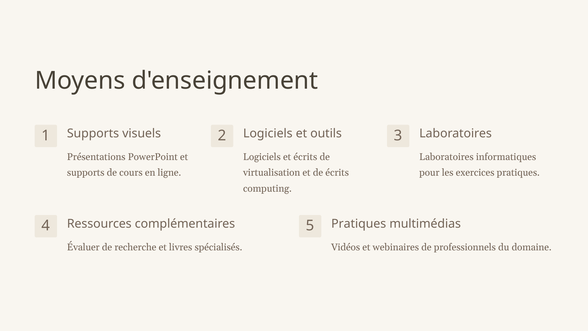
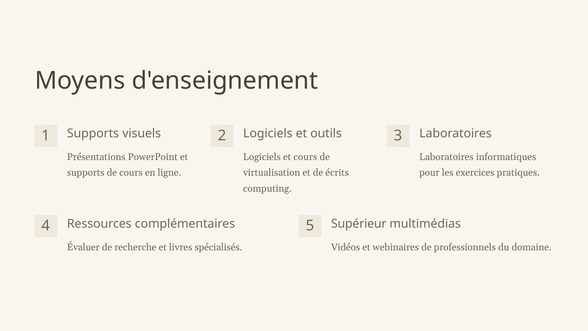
et écrits: écrits -> cours (305, 157)
5 Pratiques: Pratiques -> Supérieur (359, 224)
